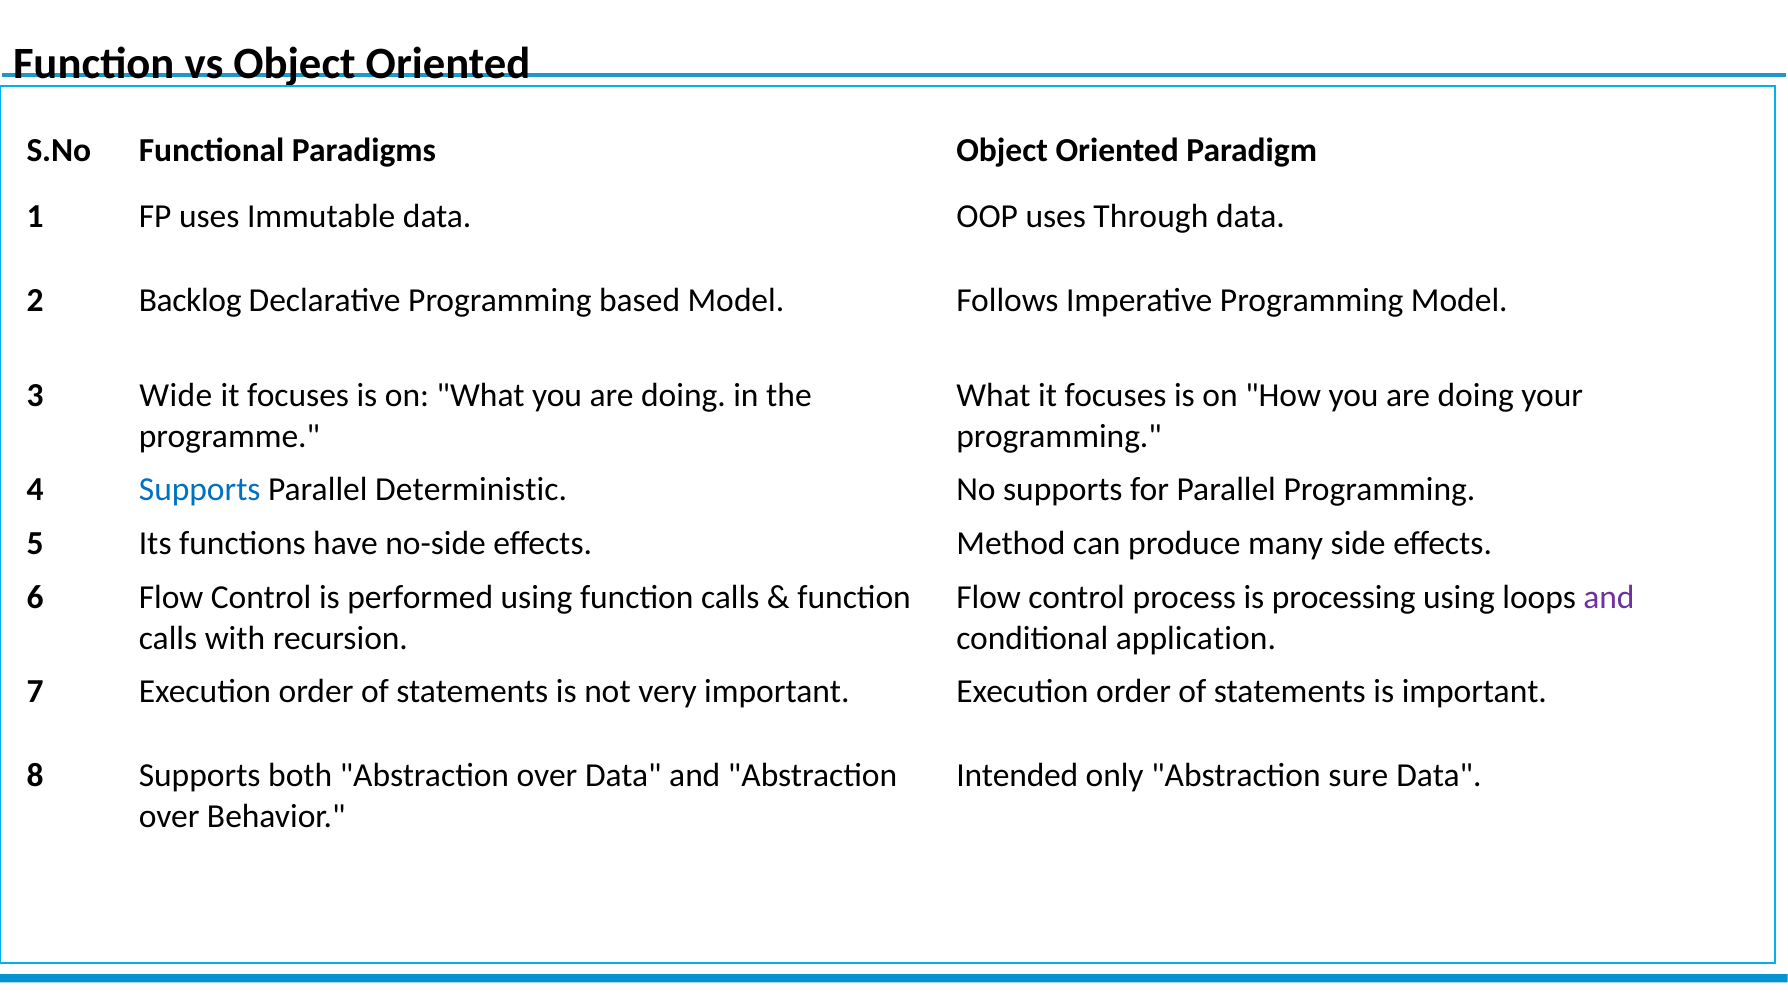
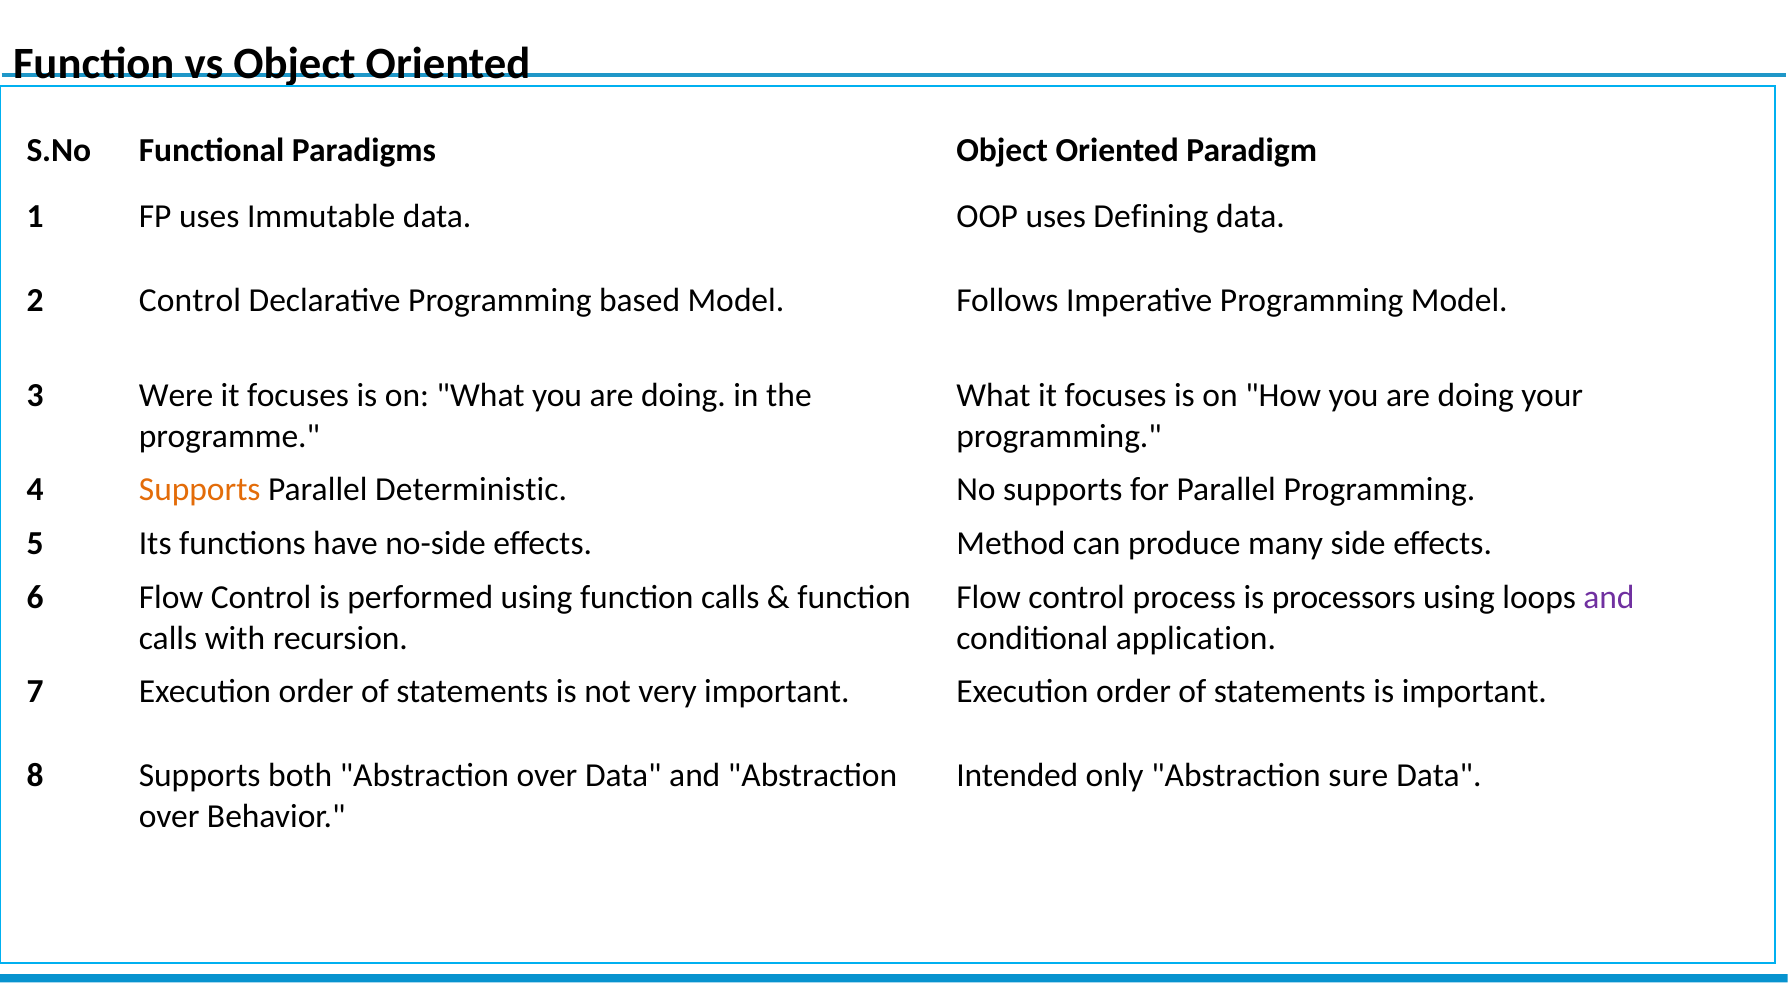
Through: Through -> Defining (1151, 216)
2 Backlog: Backlog -> Control (190, 301)
Wide: Wide -> Were (176, 395)
Supports colour: blue -> orange (200, 489)
processing: processing -> processors (1344, 597)
